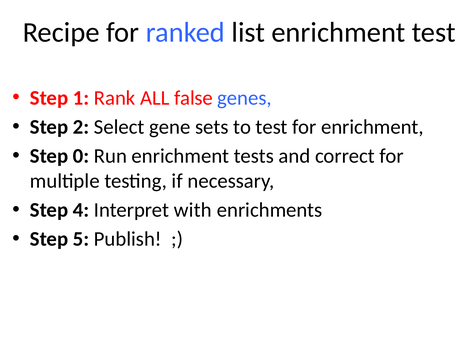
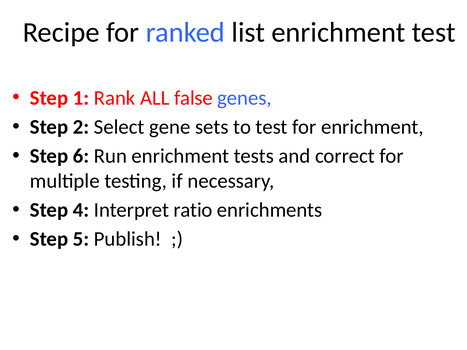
0: 0 -> 6 (81, 156)
with: with -> ratio (193, 210)
